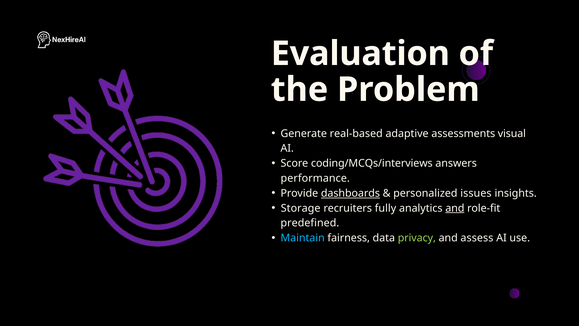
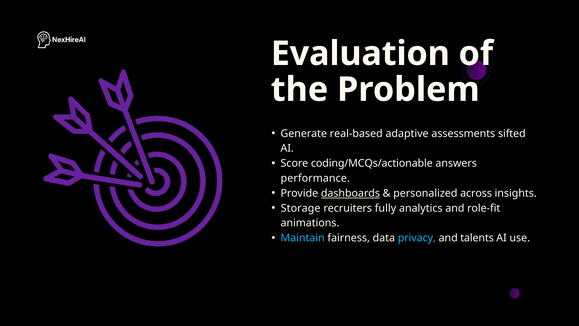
visual: visual -> sifted (512, 133)
coding/MCQs/interviews: coding/MCQs/interviews -> coding/MCQs/actionable (372, 163)
issues: issues -> across (476, 193)
and underline: present -> none (455, 208)
predefined: predefined -> animations (310, 223)
privacy colour: light green -> light blue (417, 238)
assess: assess -> talents (477, 238)
